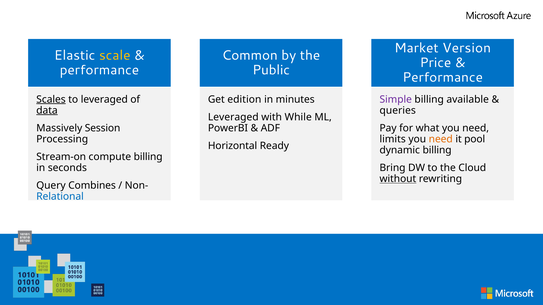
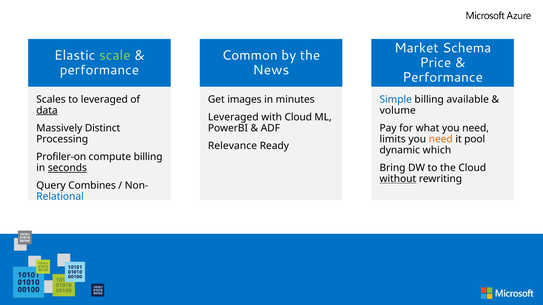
Version: Version -> Schema (467, 48)
scale colour: yellow -> light green (115, 56)
Public: Public -> News (271, 70)
Scales underline: present -> none (51, 100)
edition: edition -> images (244, 100)
Simple colour: purple -> blue (396, 100)
queries: queries -> volume (398, 111)
with While: While -> Cloud (298, 117)
Session: Session -> Distinct (103, 128)
Horizontal: Horizontal -> Relevance (232, 146)
dynamic billing: billing -> which (437, 150)
Stream-on: Stream-on -> Profiler-on (61, 157)
seconds underline: none -> present (67, 168)
